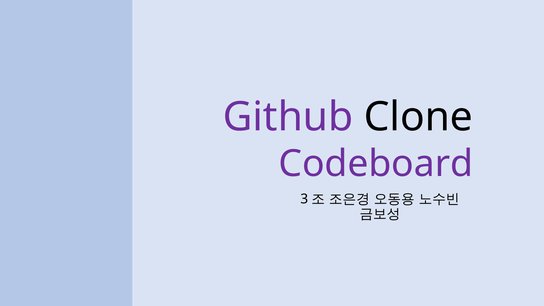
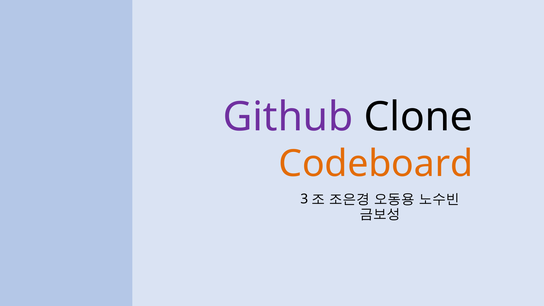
Codeboard colour: purple -> orange (376, 164)
